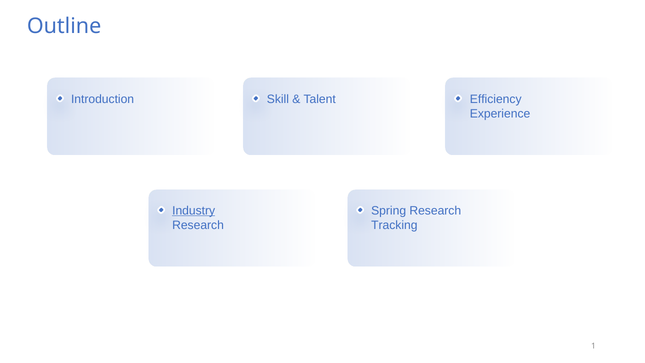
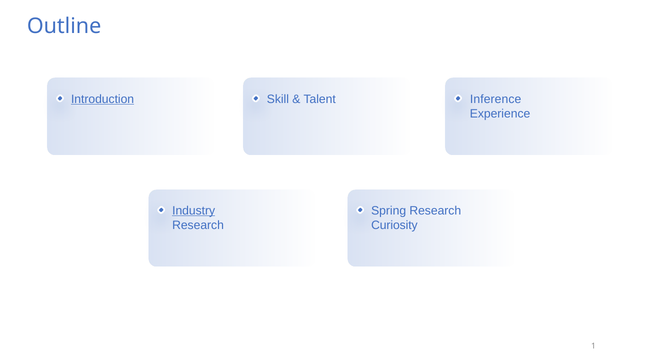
Introduction underline: none -> present (103, 99)
Efficiency: Efficiency -> Inference (496, 99)
Tracking: Tracking -> Curiosity (394, 225)
